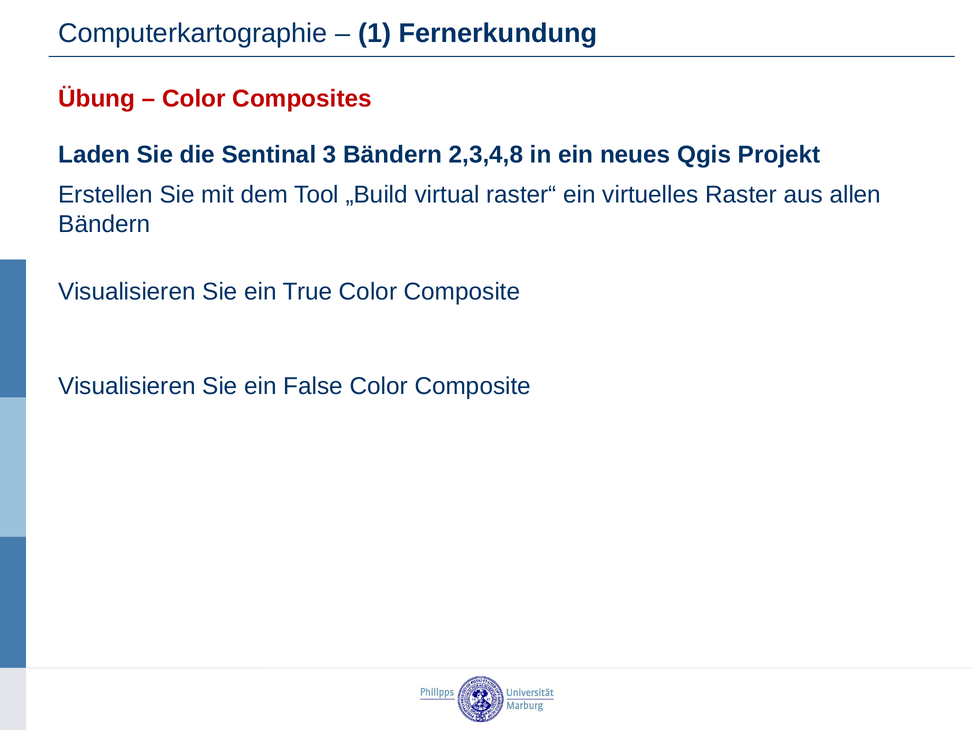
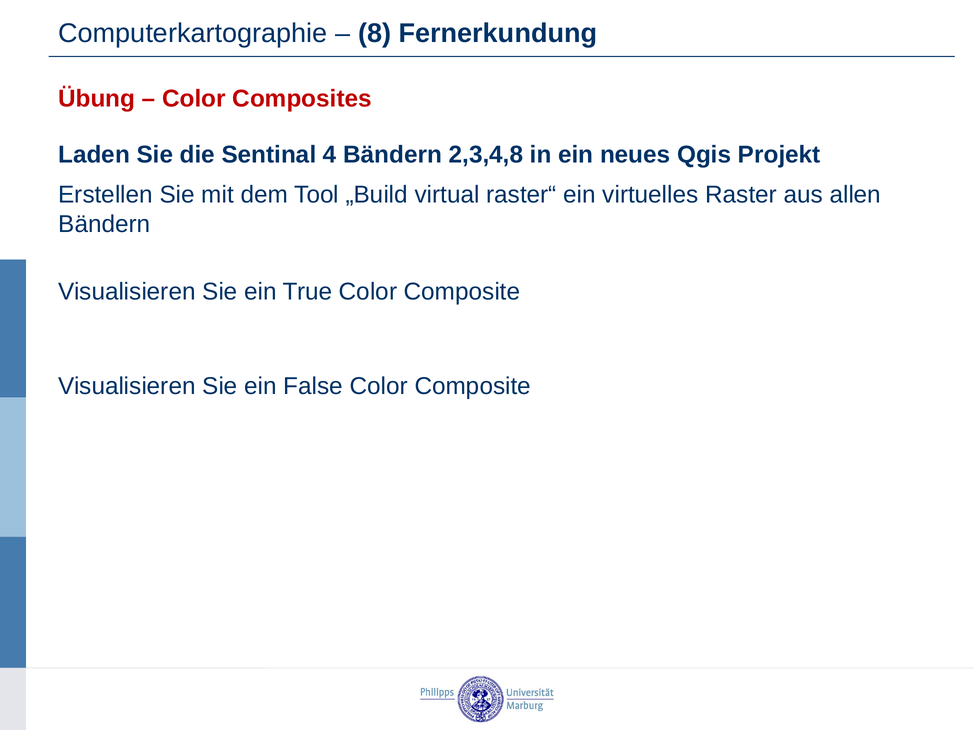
1: 1 -> 8 (375, 33)
3: 3 -> 4 (330, 155)
